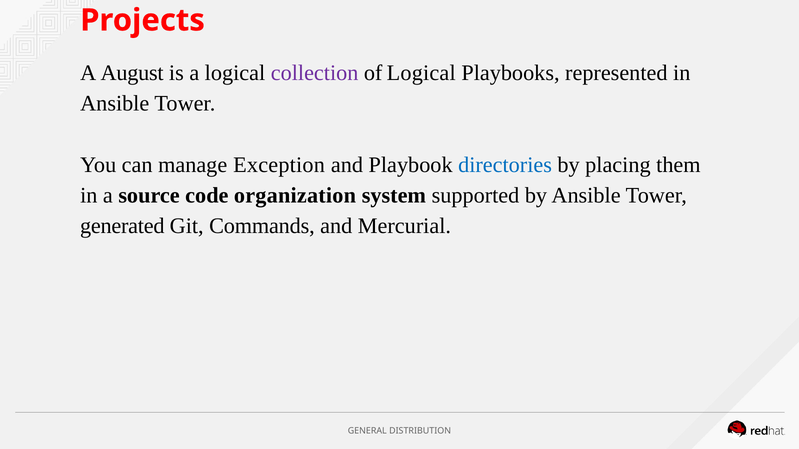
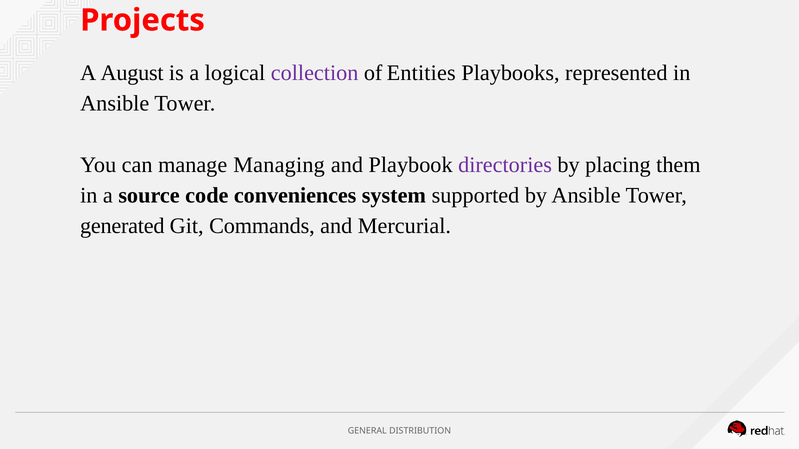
of Logical: Logical -> Entities (421, 73)
Exception: Exception -> Managing (279, 165)
directories colour: blue -> purple (505, 165)
organization: organization -> conveniences (295, 196)
